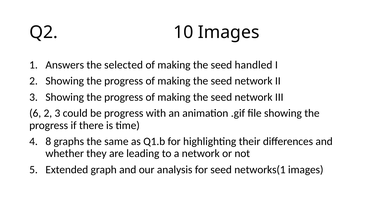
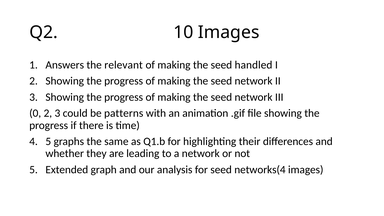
selected: selected -> relevant (124, 65)
6: 6 -> 0 (35, 113)
be progress: progress -> patterns (124, 113)
4 8: 8 -> 5 (48, 141)
networks(1: networks(1 -> networks(4 (260, 170)
